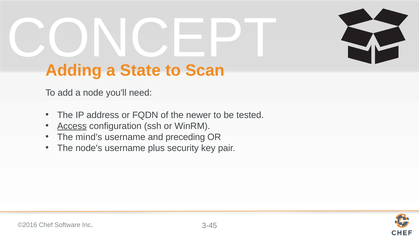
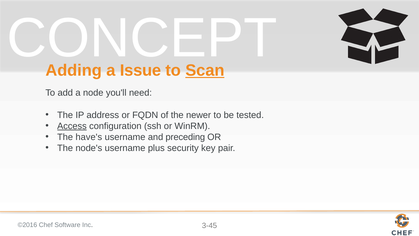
State: State -> Issue (140, 70)
Scan underline: none -> present (205, 70)
mind's: mind's -> have's (89, 137)
